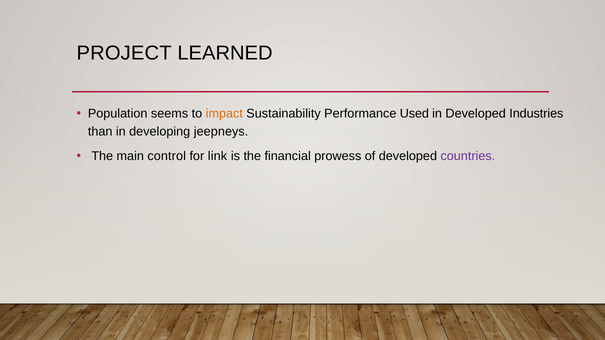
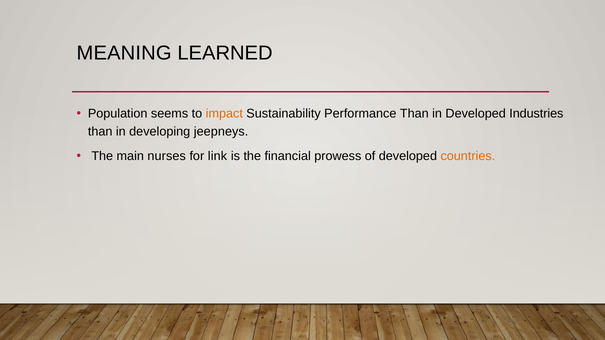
PROJECT: PROJECT -> MEANING (124, 53)
Performance Used: Used -> Than (414, 114)
control: control -> nurses (167, 156)
countries colour: purple -> orange (468, 156)
